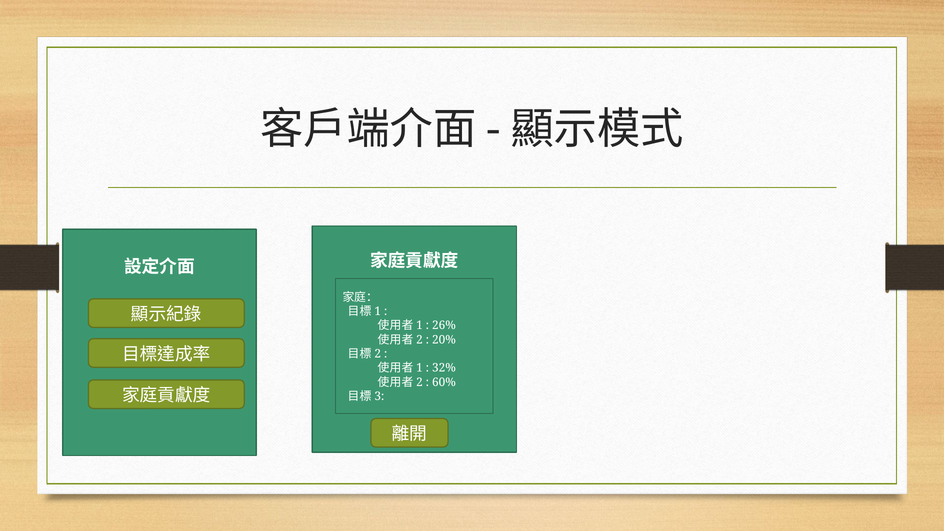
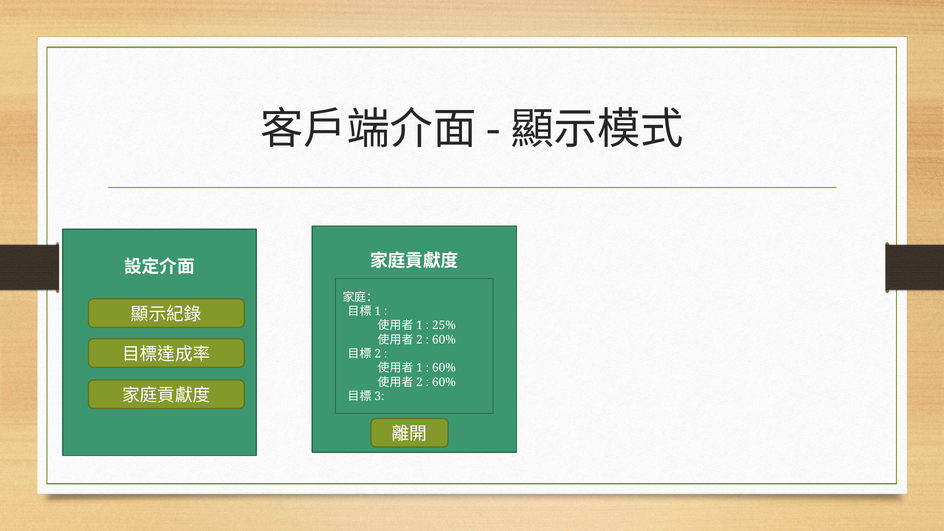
26%: 26% -> 25% (444, 326)
20%: 20% -> 60% (444, 340)
32%: 32% -> 60% (444, 368)
